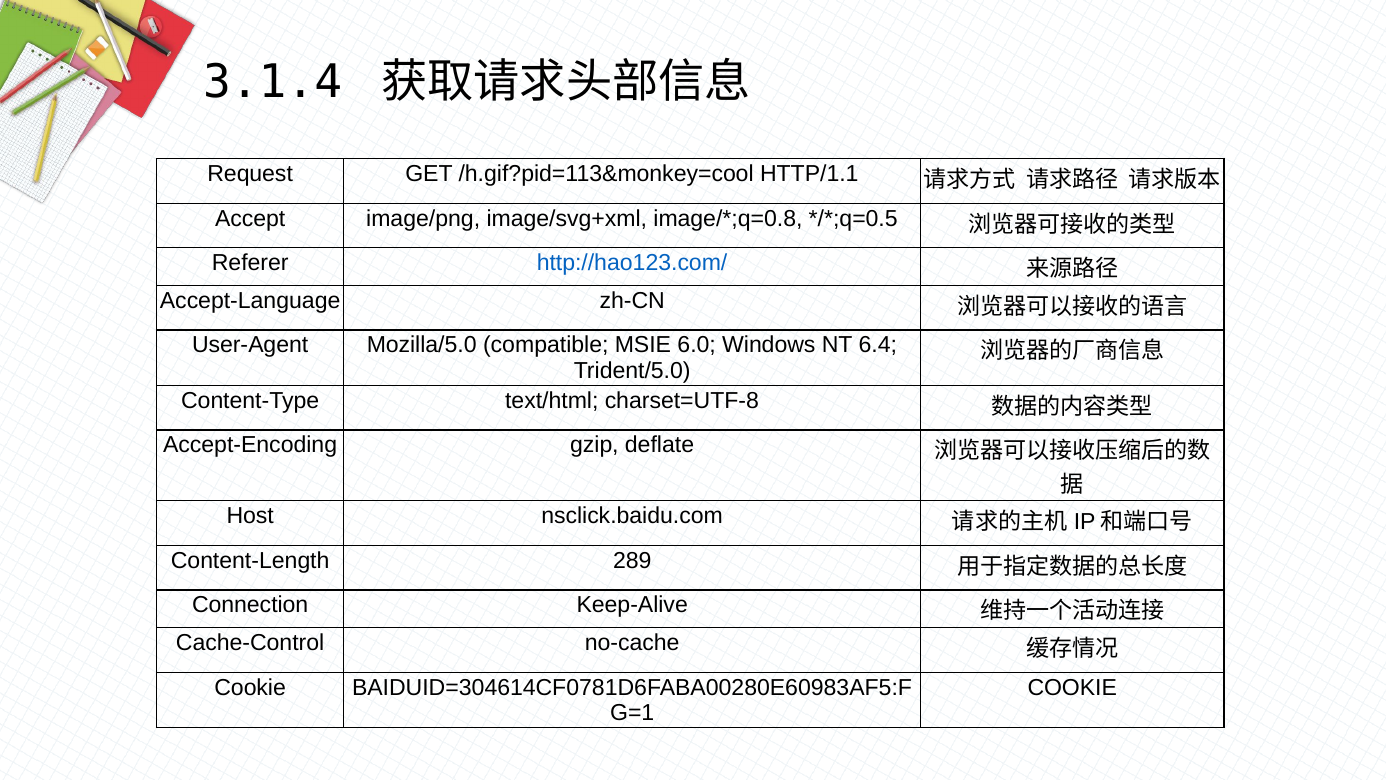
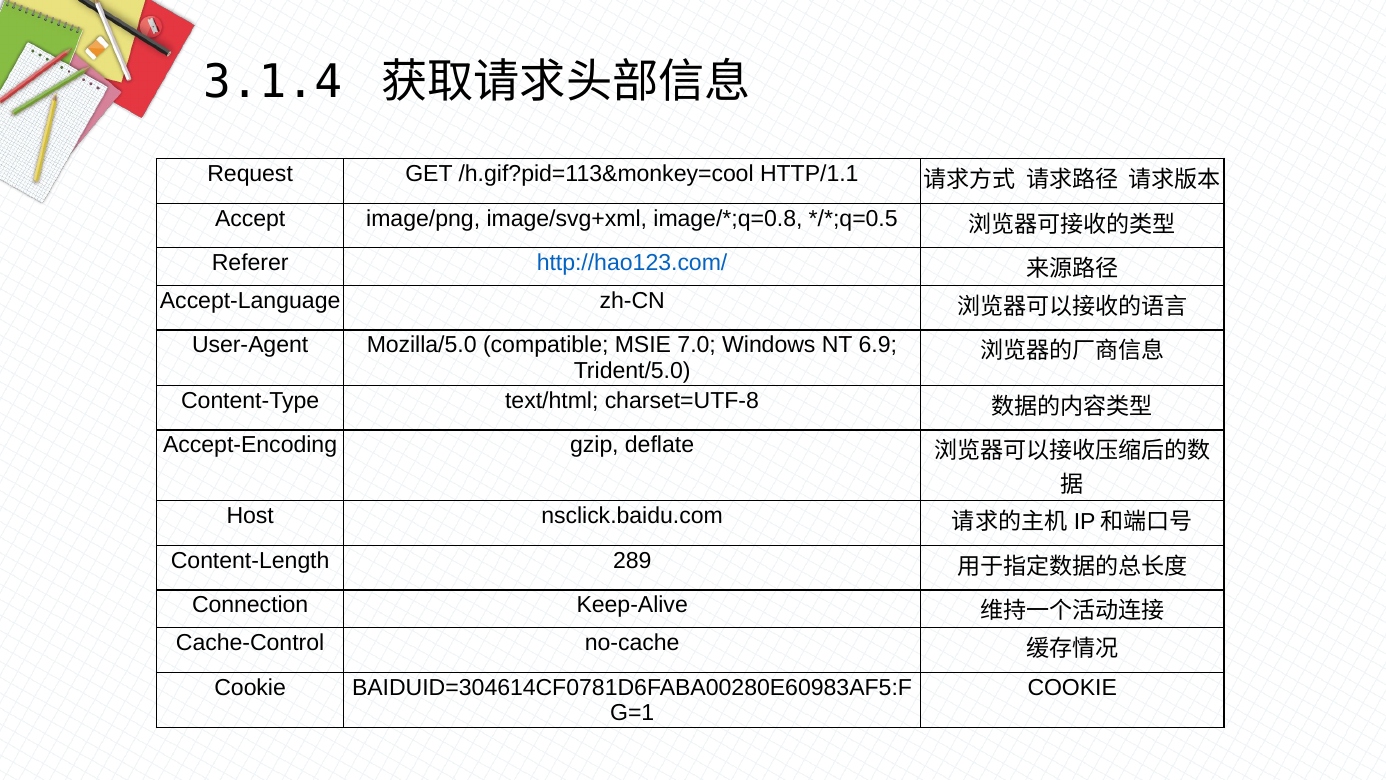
6.0: 6.0 -> 7.0 (697, 345)
6.4: 6.4 -> 6.9 (878, 345)
